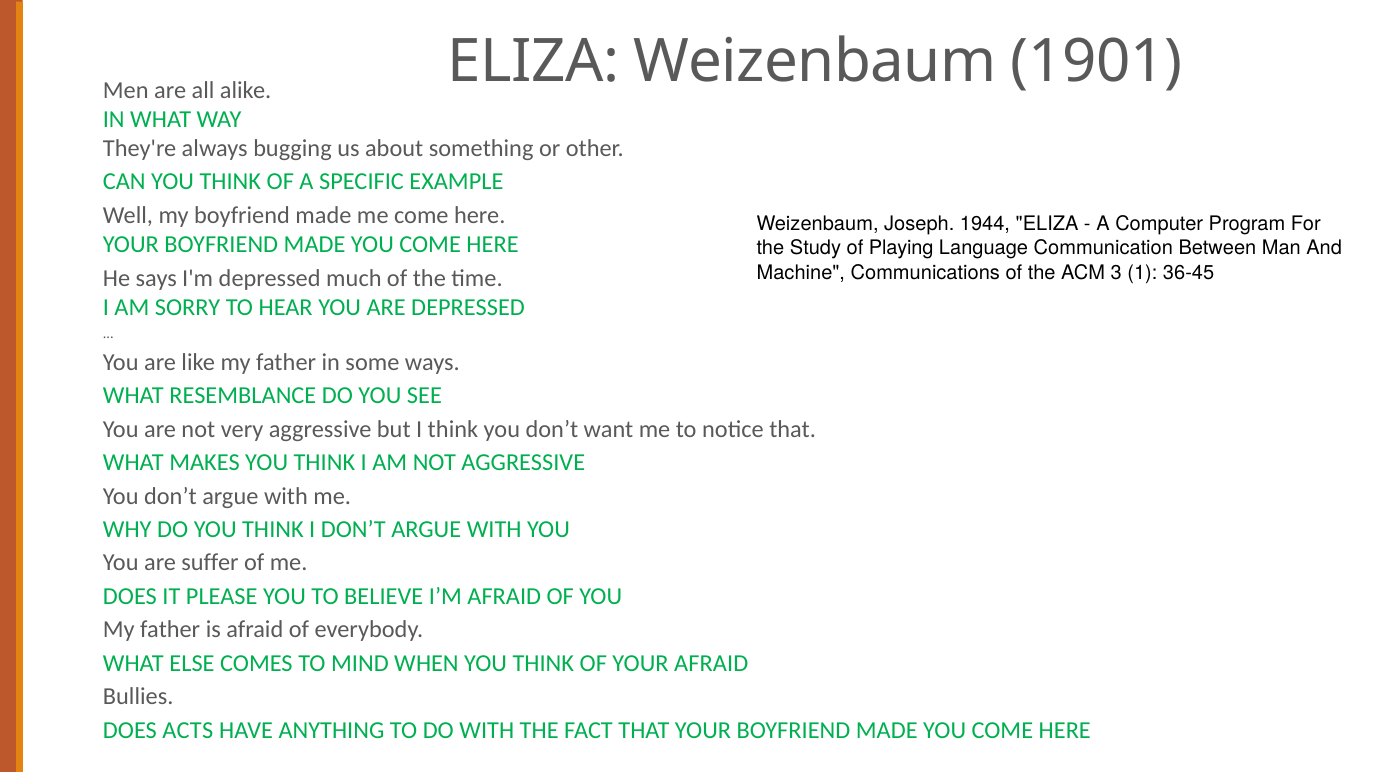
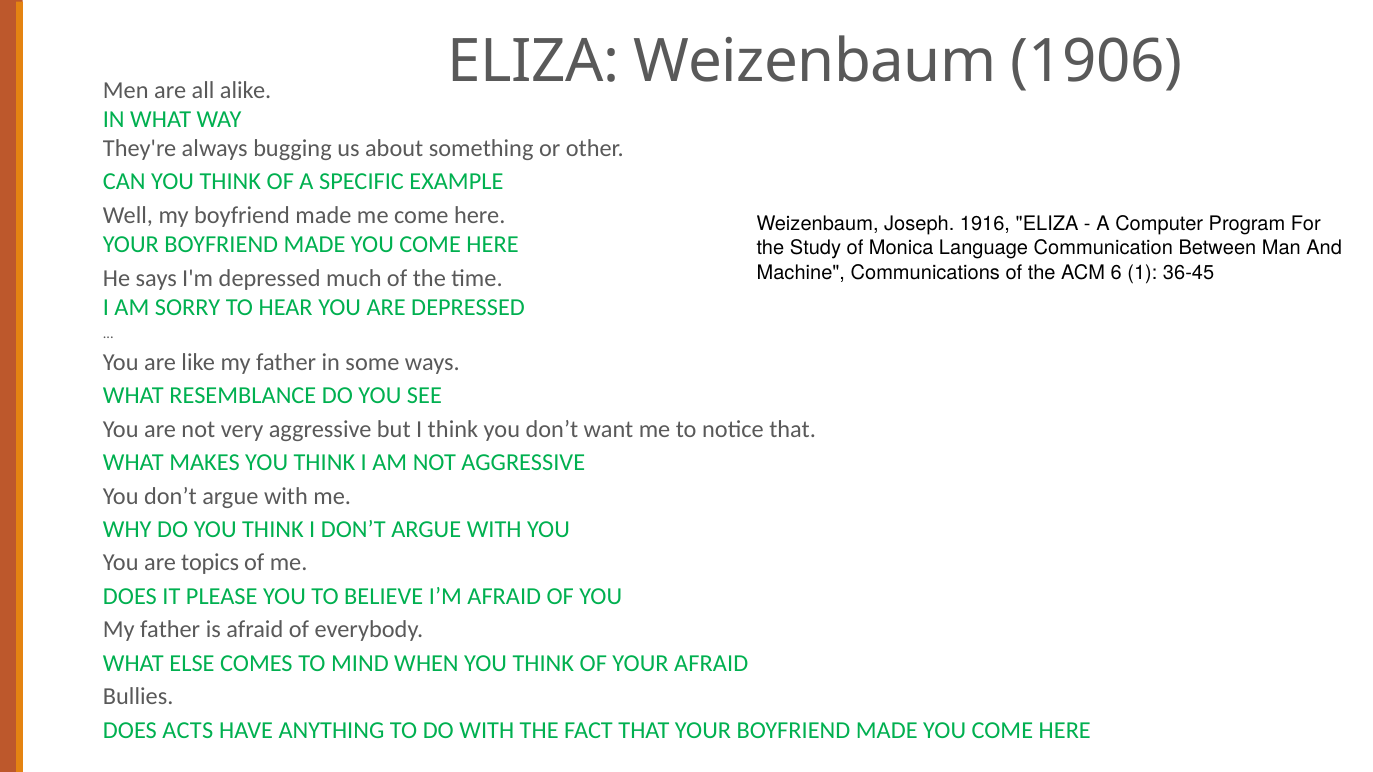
1901: 1901 -> 1906 (1097, 62)
1944: 1944 -> 1916 (985, 224)
Playing: Playing -> Monica (901, 248)
3: 3 -> 6 (1116, 273)
suffer: suffer -> topics (210, 563)
